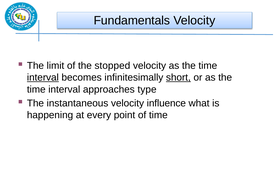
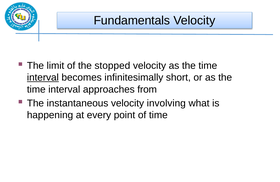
short underline: present -> none (178, 78)
type: type -> from (147, 90)
influence: influence -> involving (166, 104)
